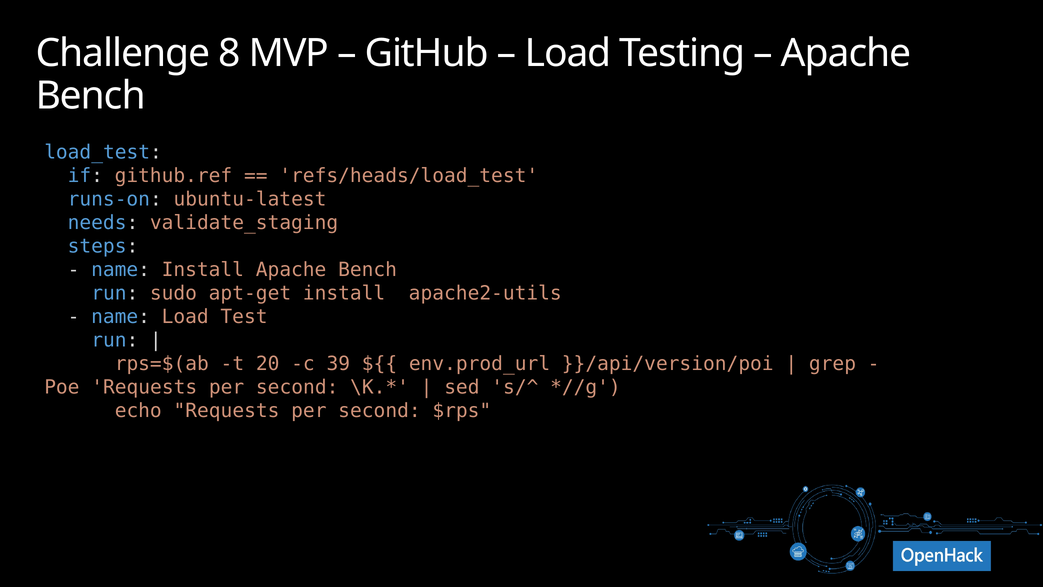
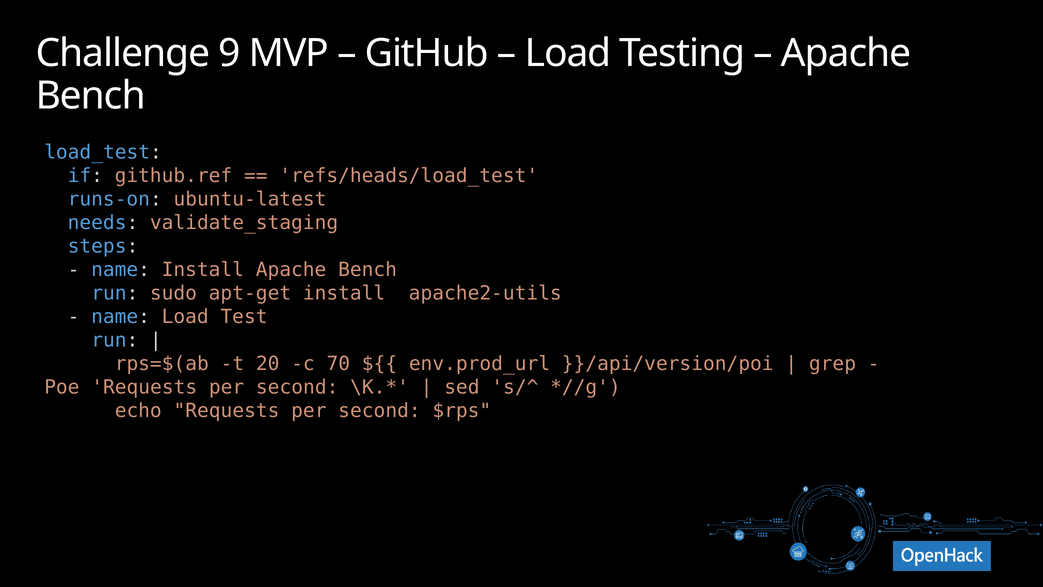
8: 8 -> 9 (229, 53)
39: 39 -> 70 (338, 363)
